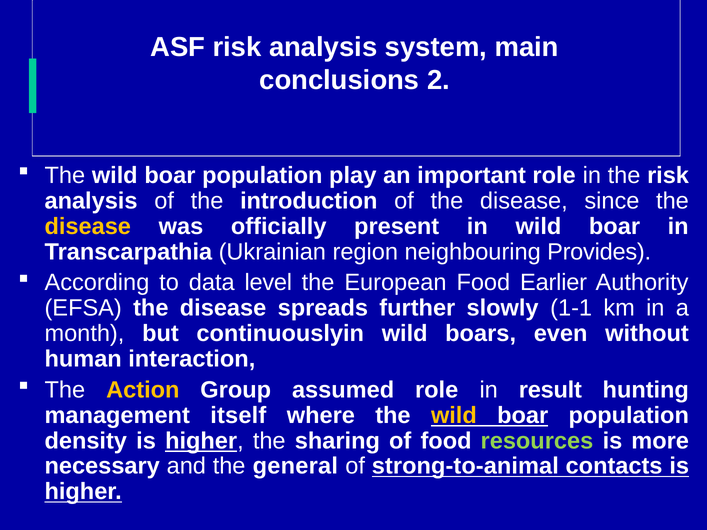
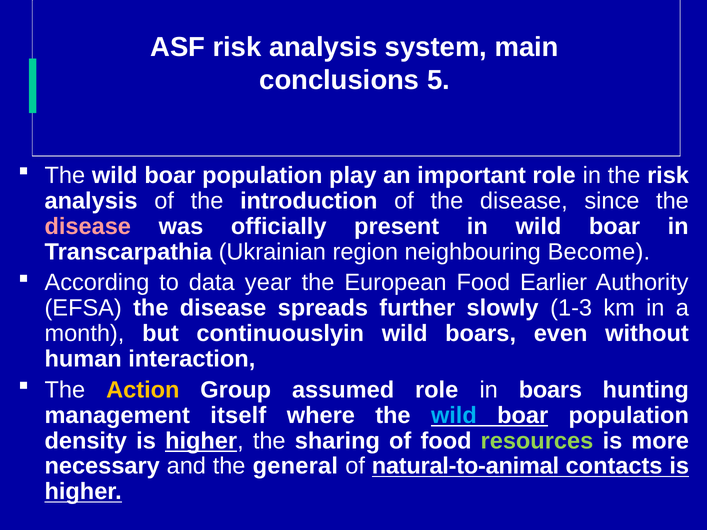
2: 2 -> 5 (439, 80)
disease colour: yellow -> pink (88, 226)
Provides: Provides -> Become (599, 252)
level: level -> year (268, 283)
1-1: 1-1 -> 1-3 (571, 308)
in result: result -> boars (550, 390)
wild colour: yellow -> light blue (454, 416)
strong-to-animal: strong-to-animal -> natural-to-animal (465, 466)
